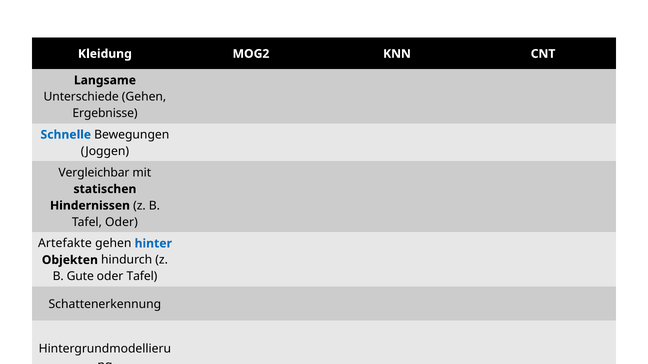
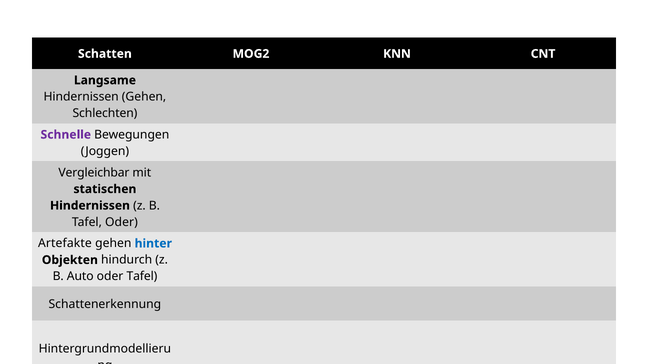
Kleidung: Kleidung -> Schatten (105, 54)
Unterschiede: Unterschiede -> Hindernissen (81, 97)
Ergebnisse: Ergebnisse -> Schlechten (105, 113)
Schnelle colour: blue -> purple (66, 135)
Gute: Gute -> Auto (80, 277)
